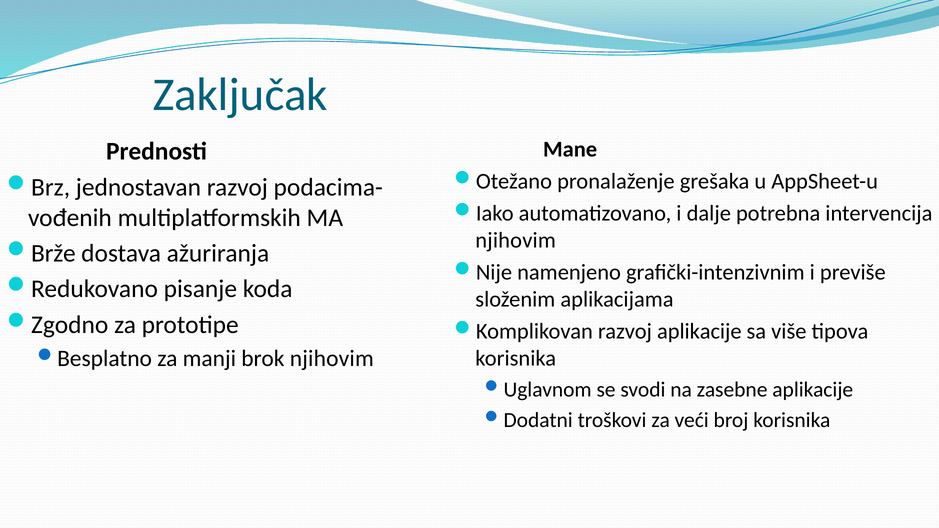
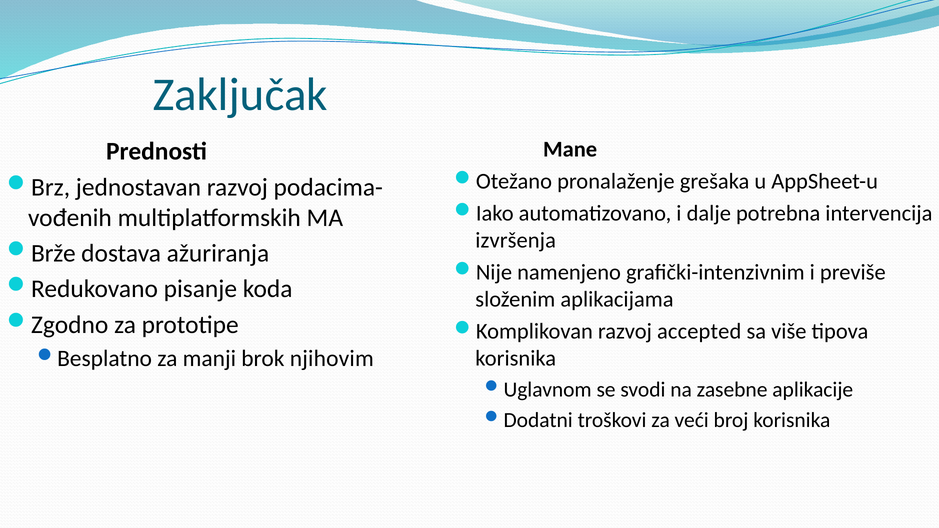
njihovim: njihovim -> izvršenja (516, 241)
razvoj aplikacije: aplikacije -> accepted (699, 332)
